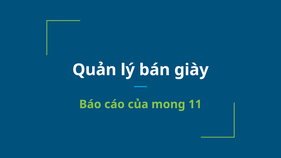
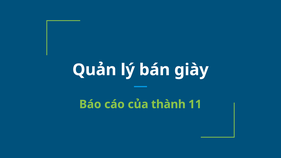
mong: mong -> thành (168, 104)
